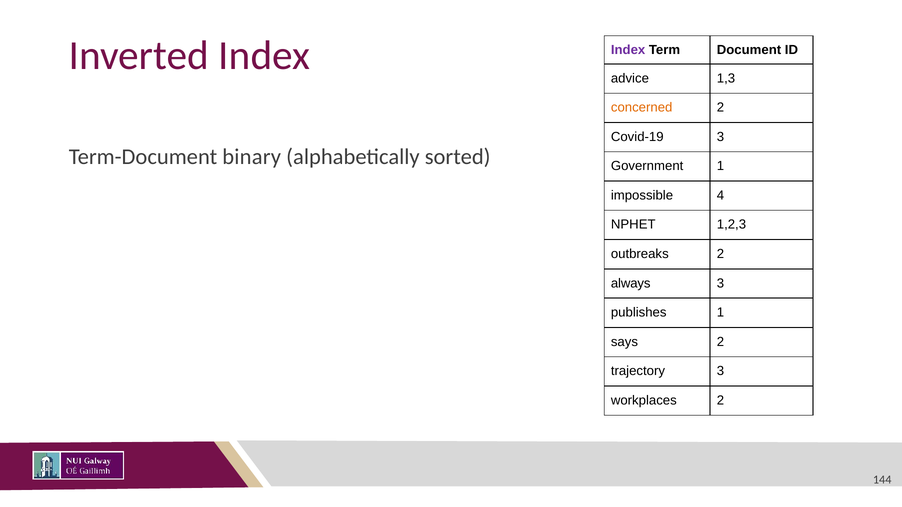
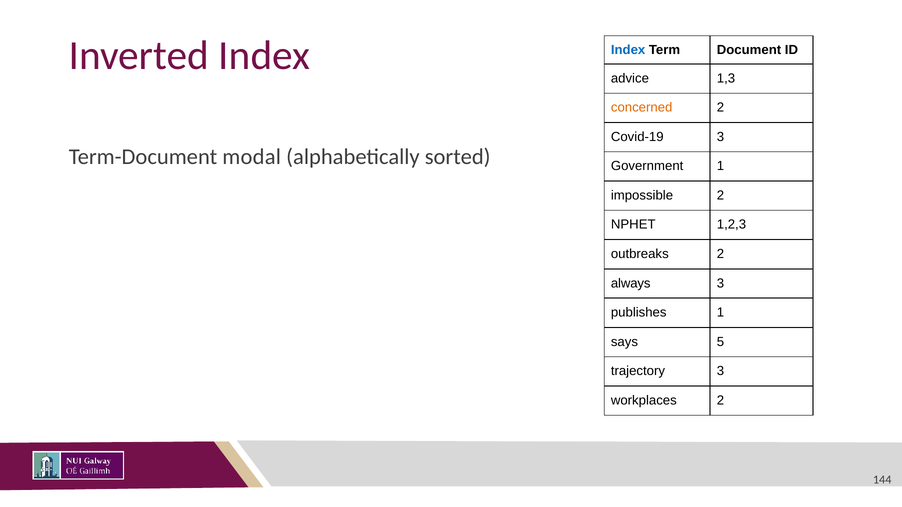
Index colour: purple -> blue (628, 50)
binary: binary -> modal (252, 157)
impossible 4: 4 -> 2 (720, 196)
says 2: 2 -> 5 (720, 342)
